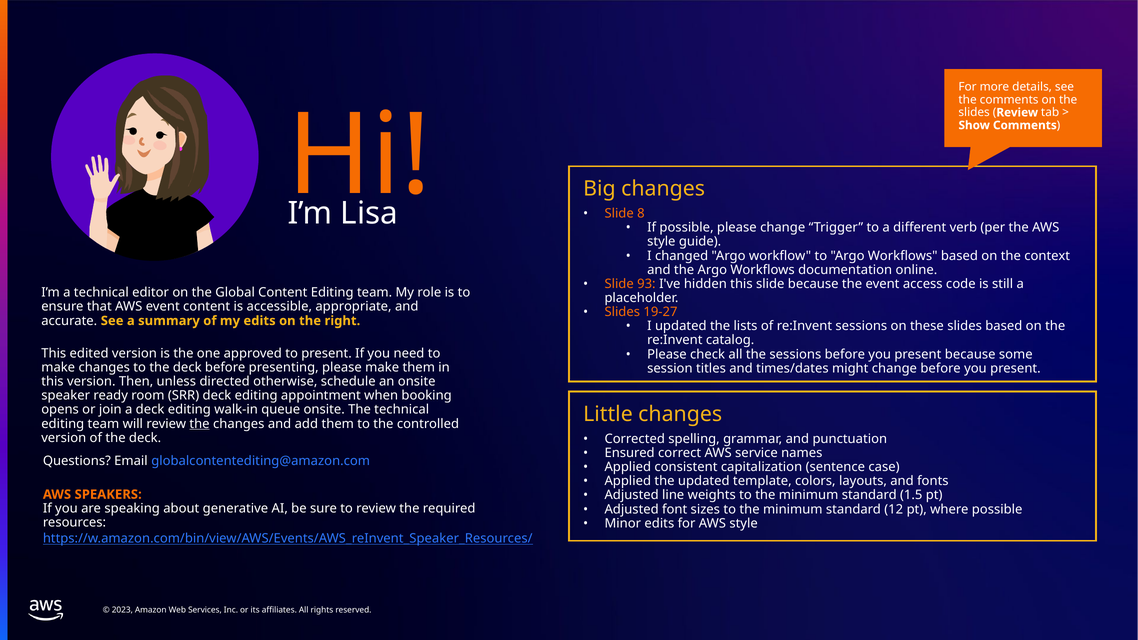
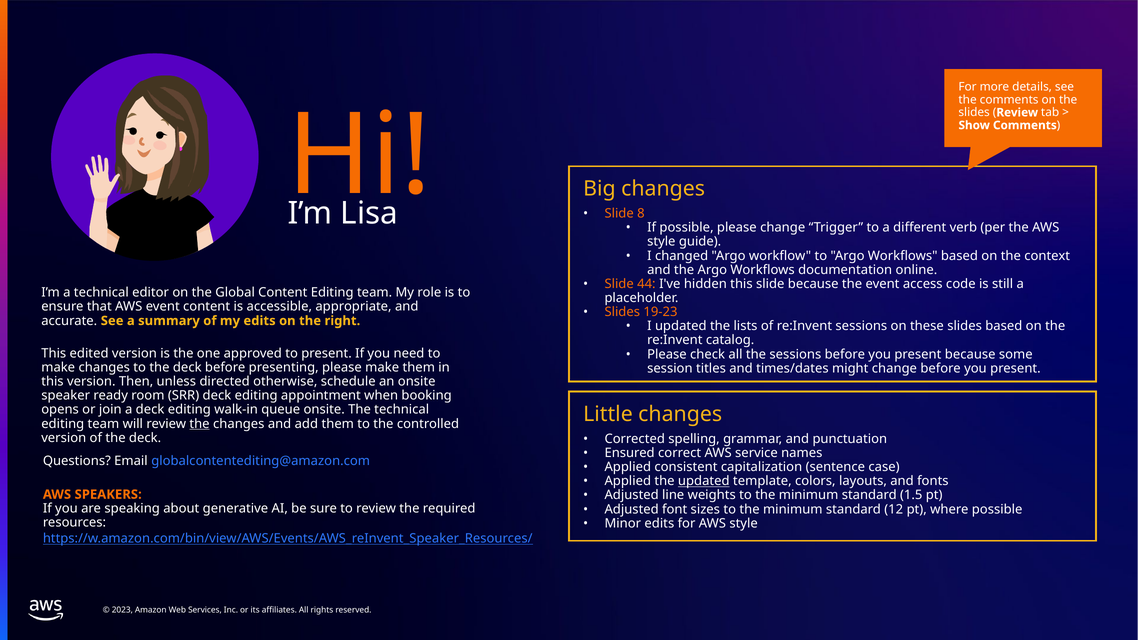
93: 93 -> 44 (646, 284)
19-27: 19-27 -> 19-23 (660, 312)
updated underline: none -> present (704, 481)
